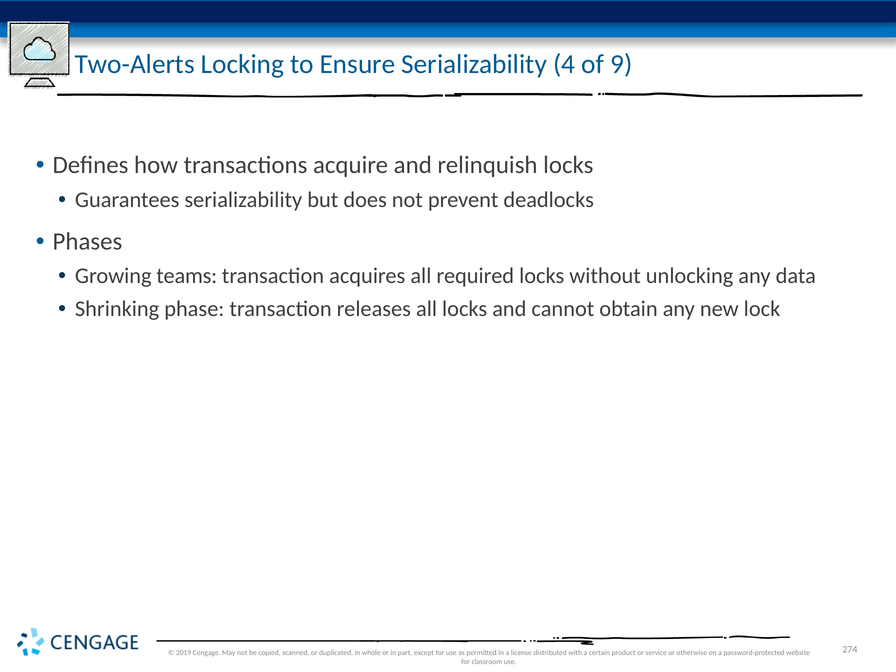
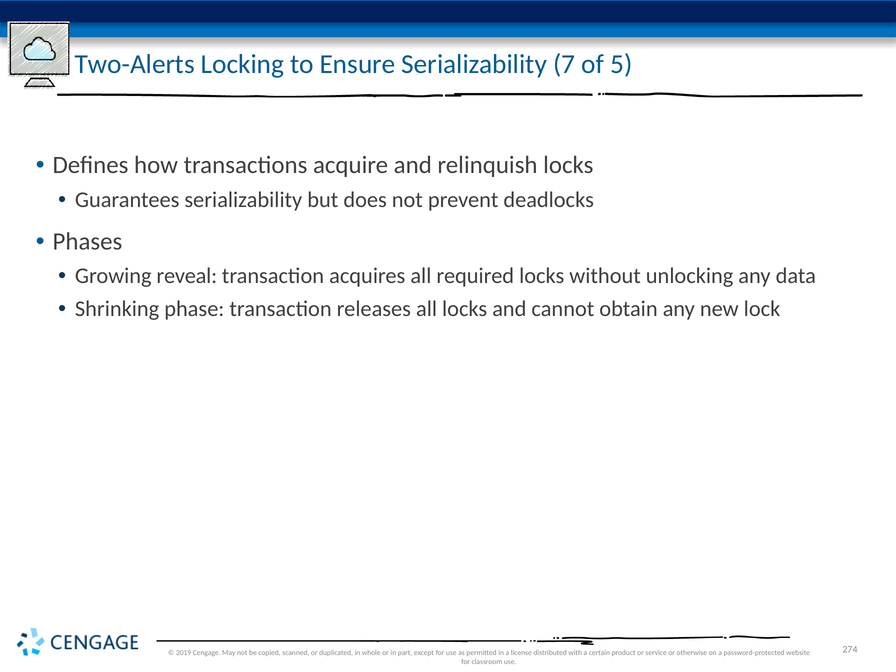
4: 4 -> 7 (564, 64)
9: 9 -> 5 (621, 64)
teams: teams -> reveal (187, 276)
